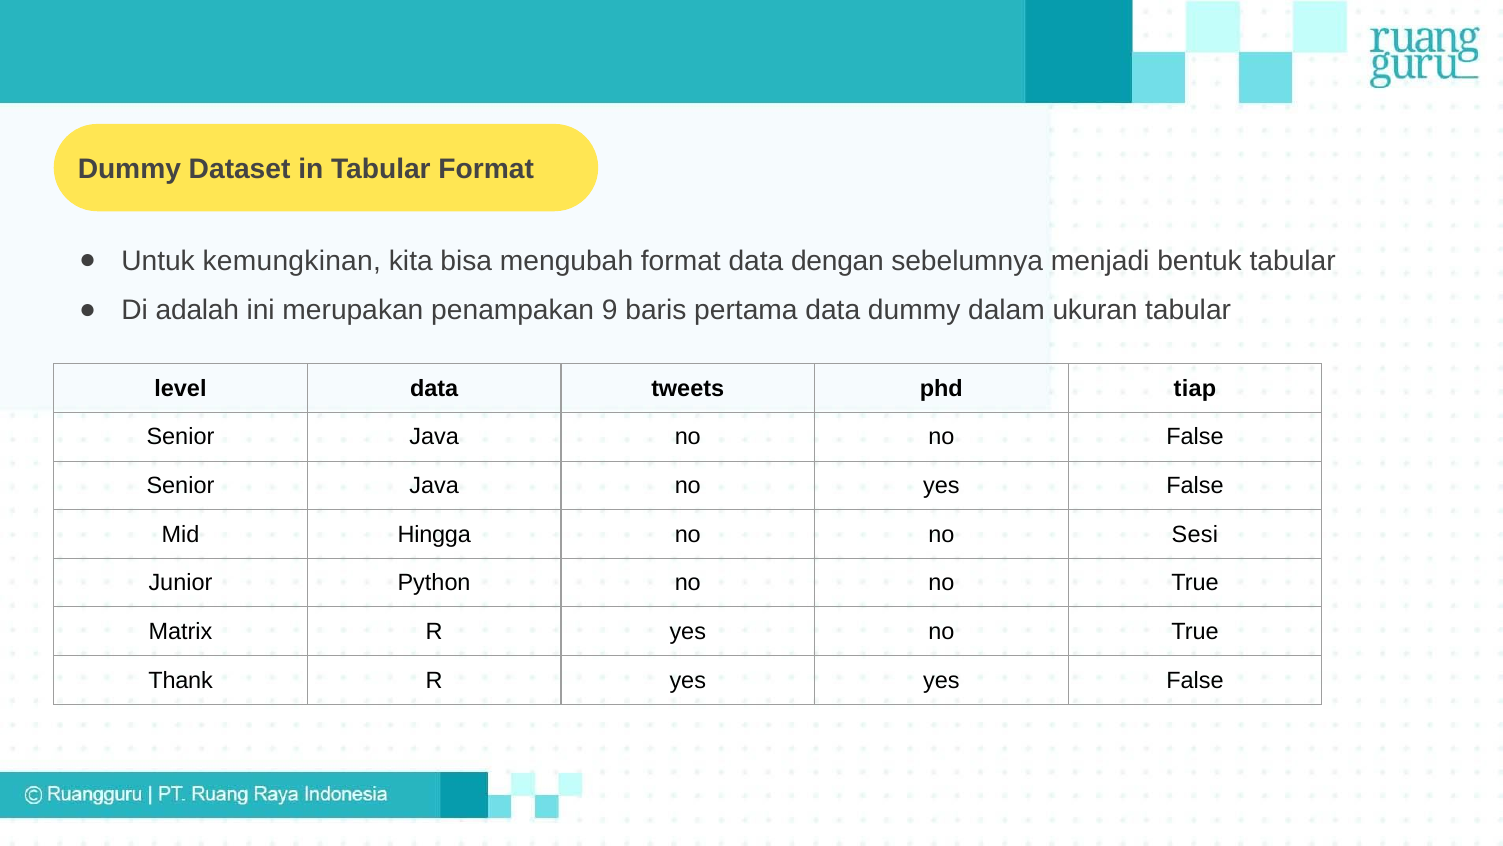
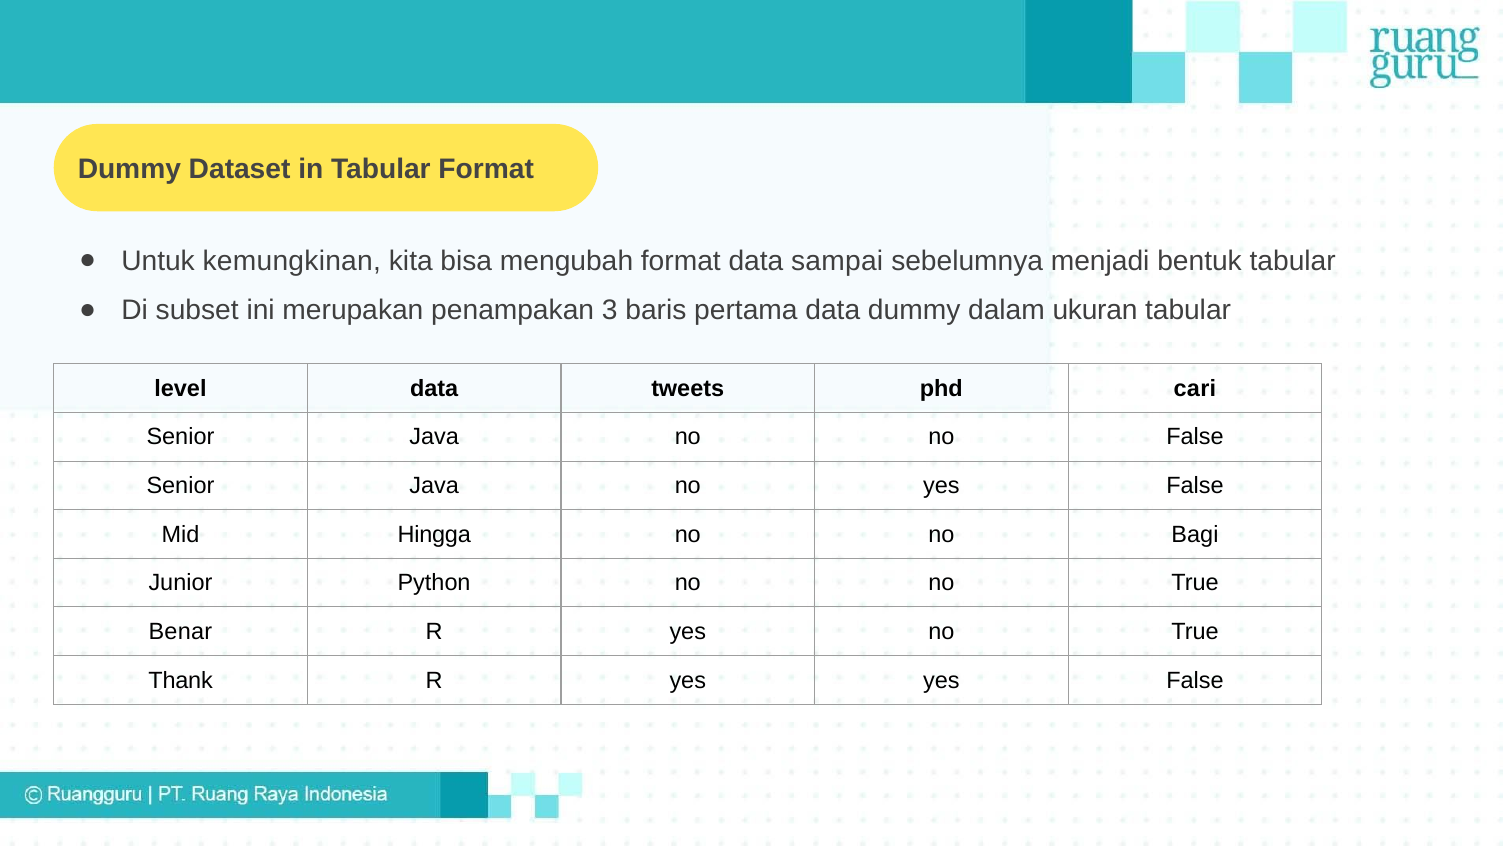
dengan: dengan -> sampai (837, 261)
adalah: adalah -> subset (197, 310)
9: 9 -> 3 (610, 310)
tiap: tiap -> cari (1195, 388)
Sesi: Sesi -> Bagi (1195, 534)
Matrix: Matrix -> Benar (180, 631)
